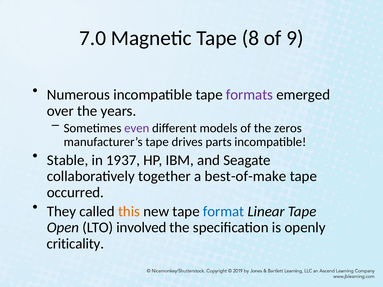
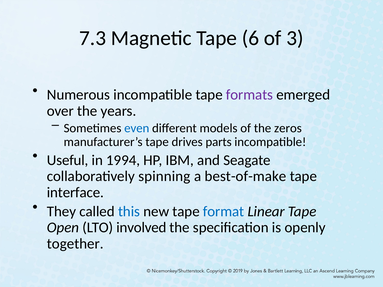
7.0: 7.0 -> 7.3 (93, 38)
8: 8 -> 6 (250, 38)
9: 9 -> 3 (295, 38)
even colour: purple -> blue (137, 128)
Stable: Stable -> Useful (68, 160)
1937: 1937 -> 1994 (123, 160)
together: together -> spinning (164, 176)
occurred: occurred -> interface (75, 193)
this colour: orange -> blue (129, 212)
criticality: criticality -> together (75, 244)
